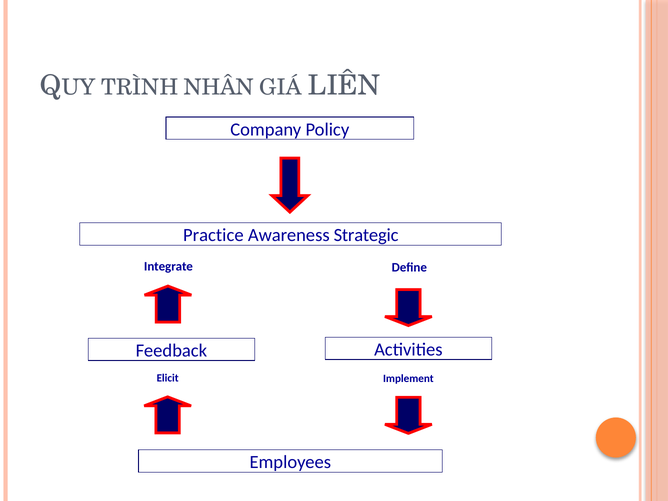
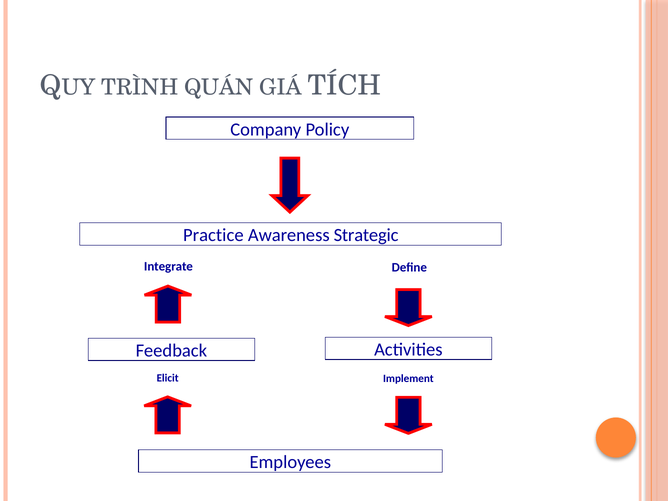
NHÂN: NHÂN -> QUÁN (219, 87)
LIÊN: LIÊN -> TÍCH (344, 85)
